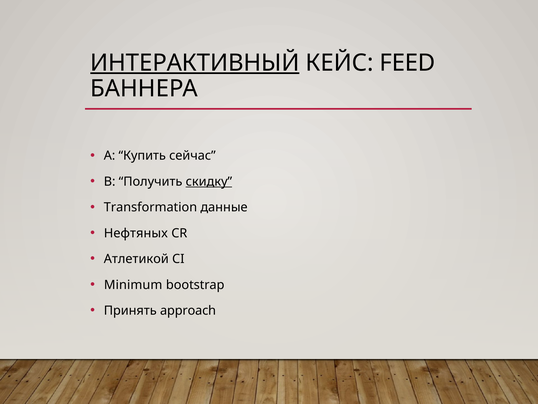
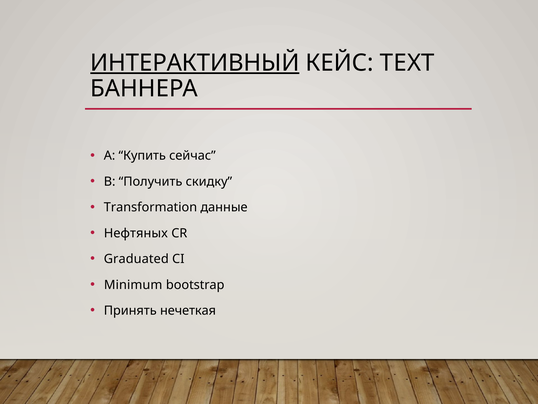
FEED: FEED -> TEXT (407, 63)
скидку underline: present -> none (209, 181)
Атлетикой: Атлетикой -> Graduated (136, 259)
approach: approach -> нечеткая (188, 310)
